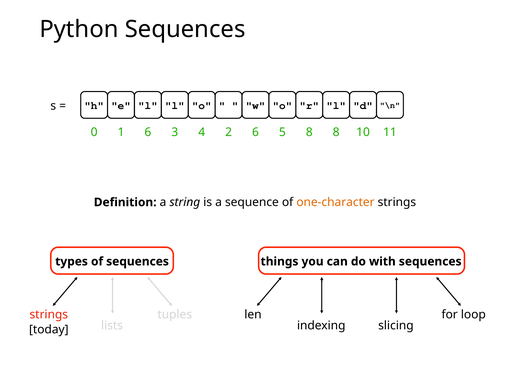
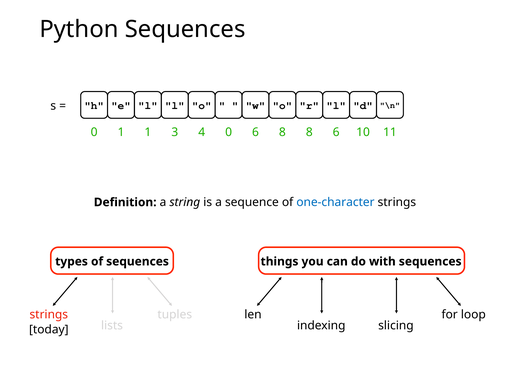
1 6: 6 -> 1 (148, 132)
4 2: 2 -> 0 (229, 132)
6 5: 5 -> 8 (282, 132)
8 8: 8 -> 6 (336, 132)
one-character colour: orange -> blue (335, 203)
